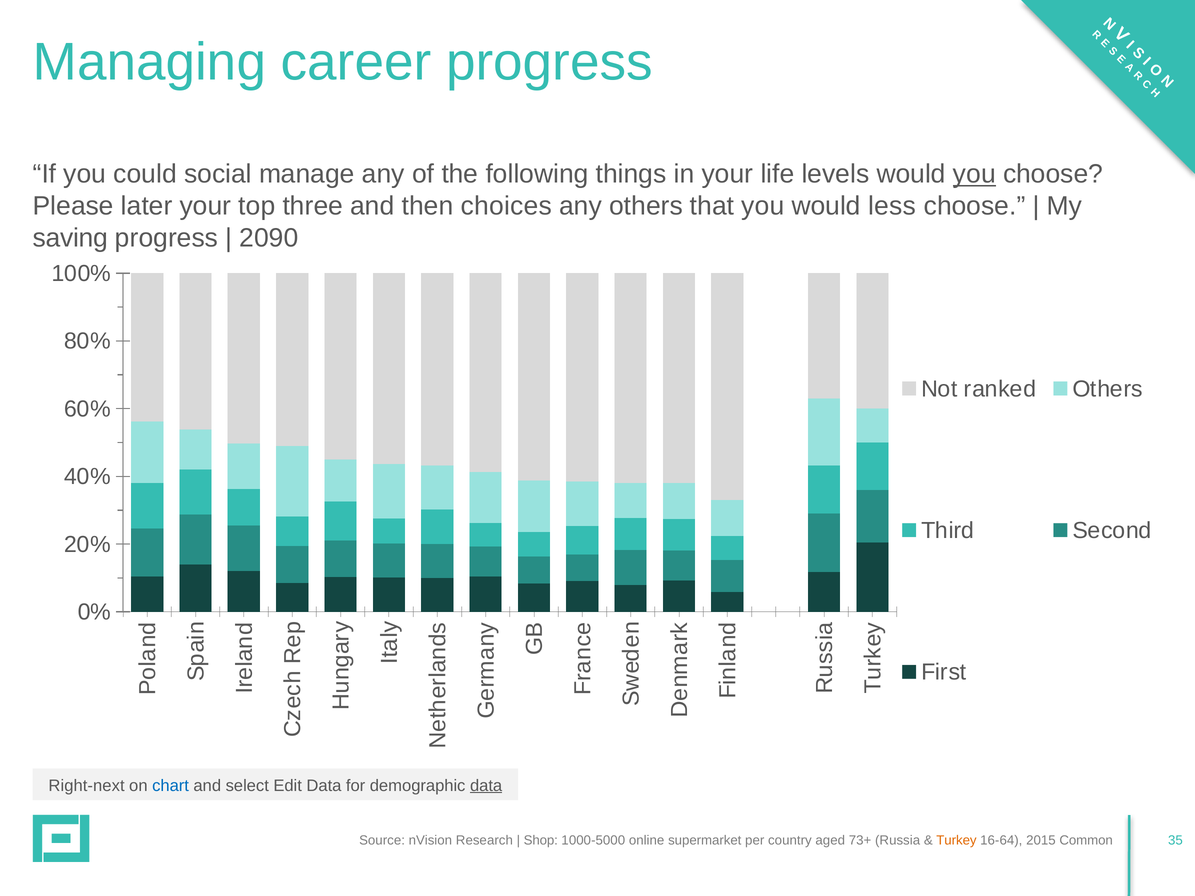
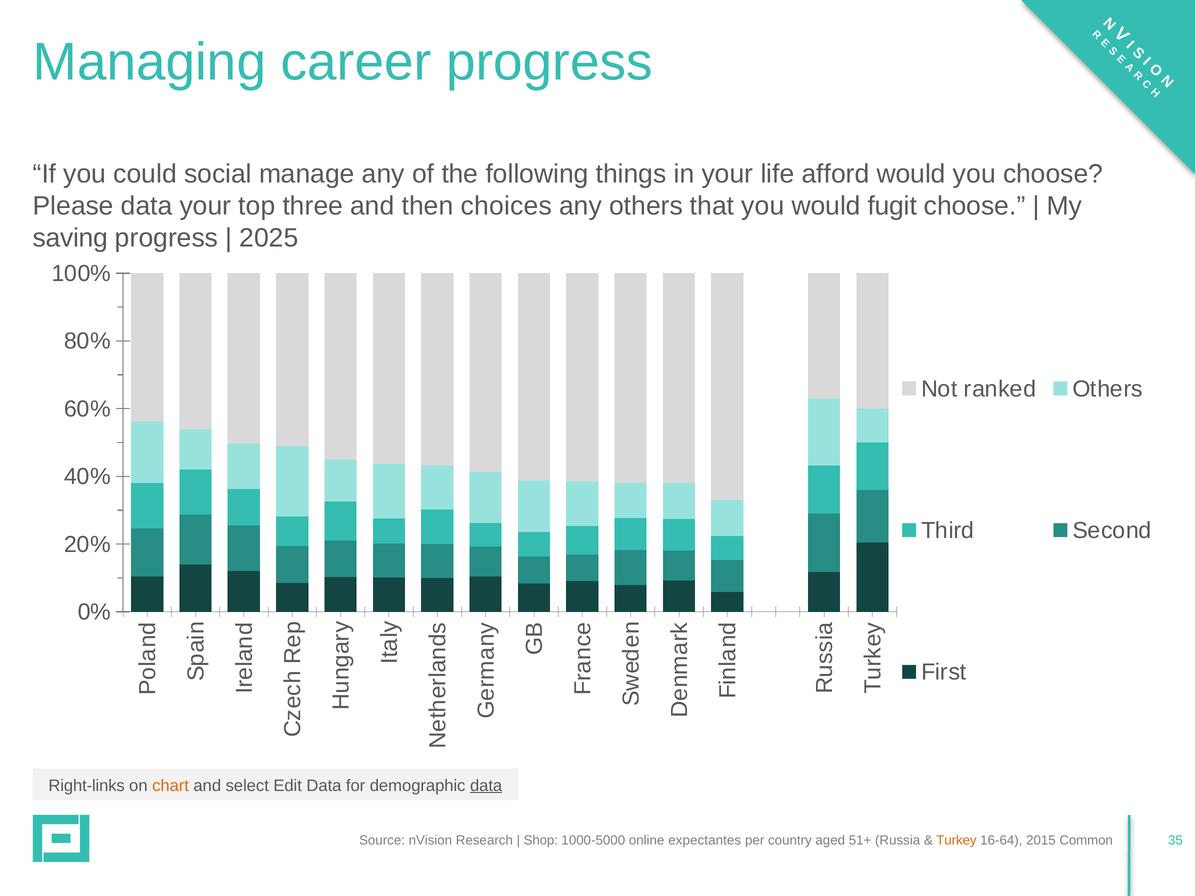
levels: levels -> afford (835, 174)
you underline: present -> none (974, 174)
Please later: later -> data (147, 206)
less: less -> fugit (892, 206)
2090: 2090 -> 2025 (269, 238)
Right-next: Right-next -> Right-links (87, 786)
chart colour: blue -> orange (171, 786)
supermarket: supermarket -> expectantes (705, 841)
73+: 73+ -> 51+ (860, 841)
